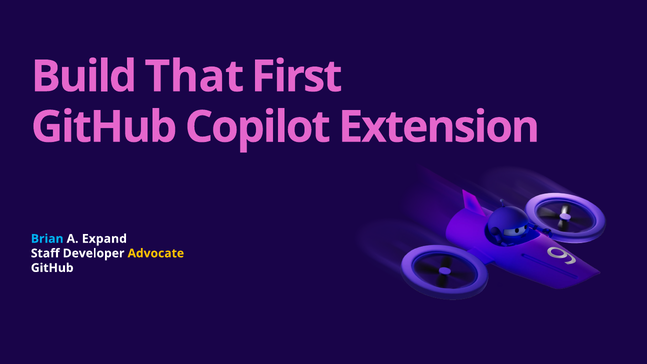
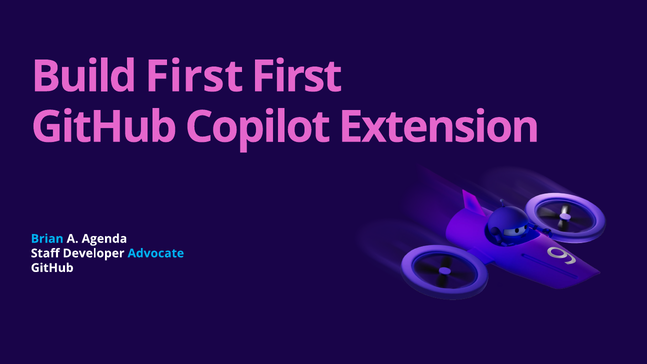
Build That: That -> First (194, 77)
Expand: Expand -> Agenda (104, 239)
Advocate colour: yellow -> light blue (156, 253)
